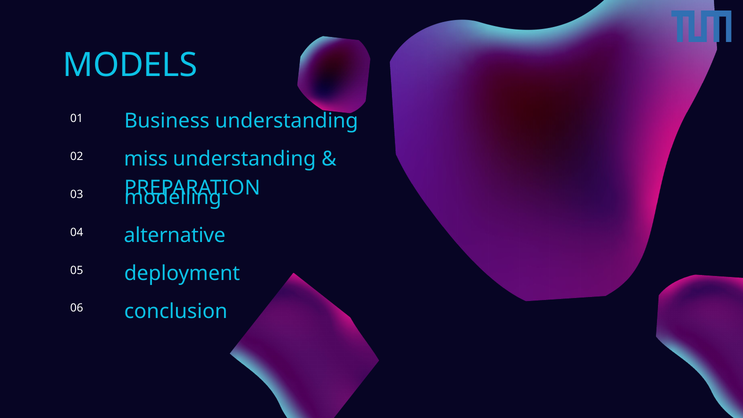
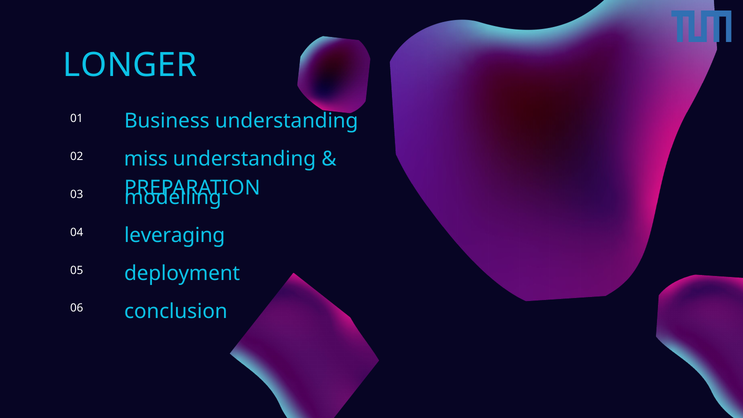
MODELS: MODELS -> LONGER (130, 65)
alternative: alternative -> leveraging (175, 235)
